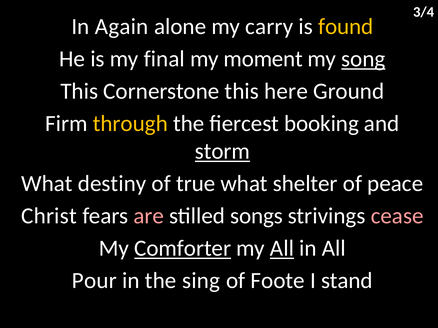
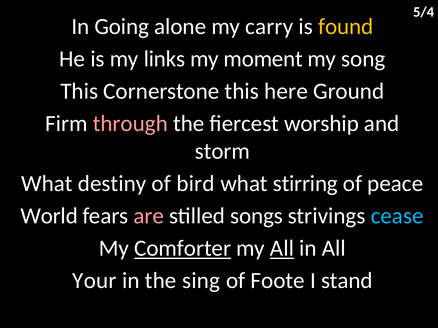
3/4: 3/4 -> 5/4 (424, 12)
Again: Again -> Going (122, 27)
final: final -> links (164, 59)
song underline: present -> none (363, 59)
through colour: yellow -> pink (130, 124)
booking: booking -> worship (321, 124)
storm underline: present -> none (222, 152)
true: true -> bird (196, 184)
shelter: shelter -> stirring (305, 184)
Christ: Christ -> World (49, 216)
cease colour: pink -> light blue (397, 216)
Pour: Pour -> Your (94, 281)
